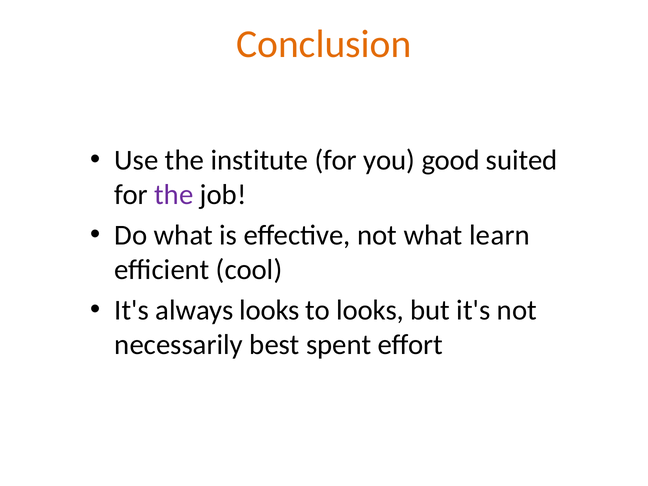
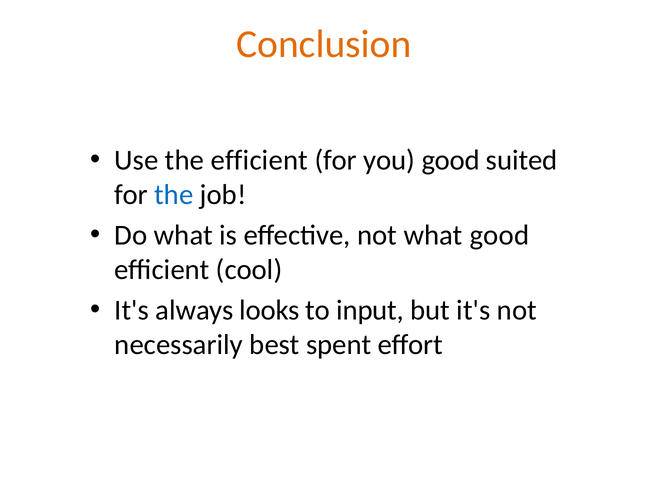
the institute: institute -> efficient (259, 160)
the colour: purple -> blue (174, 195)
what learn: learn -> good (500, 235)
to looks: looks -> input (370, 310)
